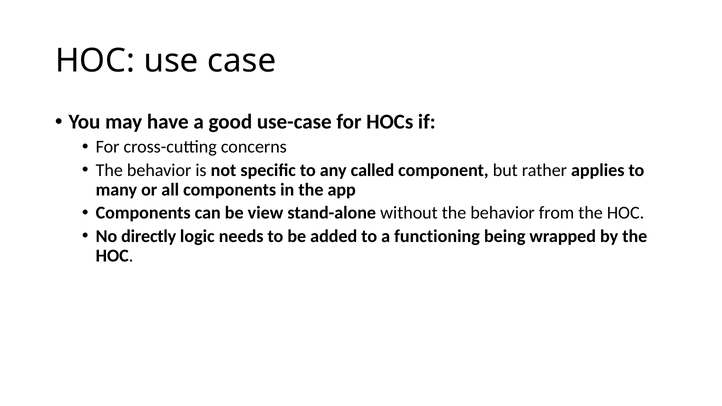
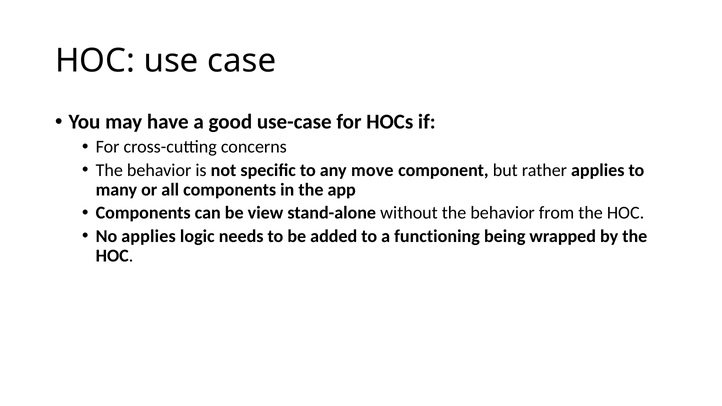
called: called -> move (372, 170)
No directly: directly -> applies (149, 236)
